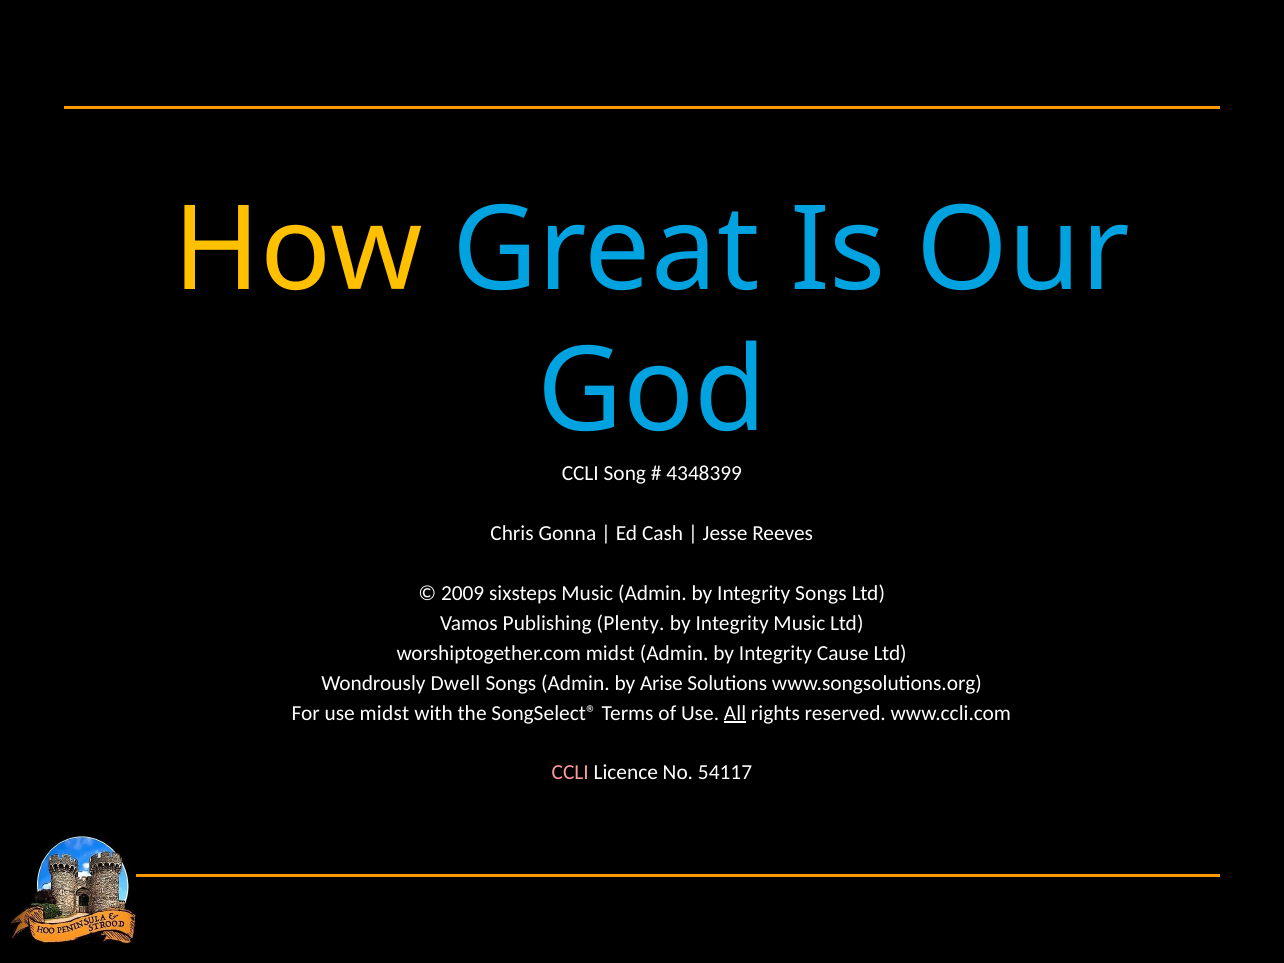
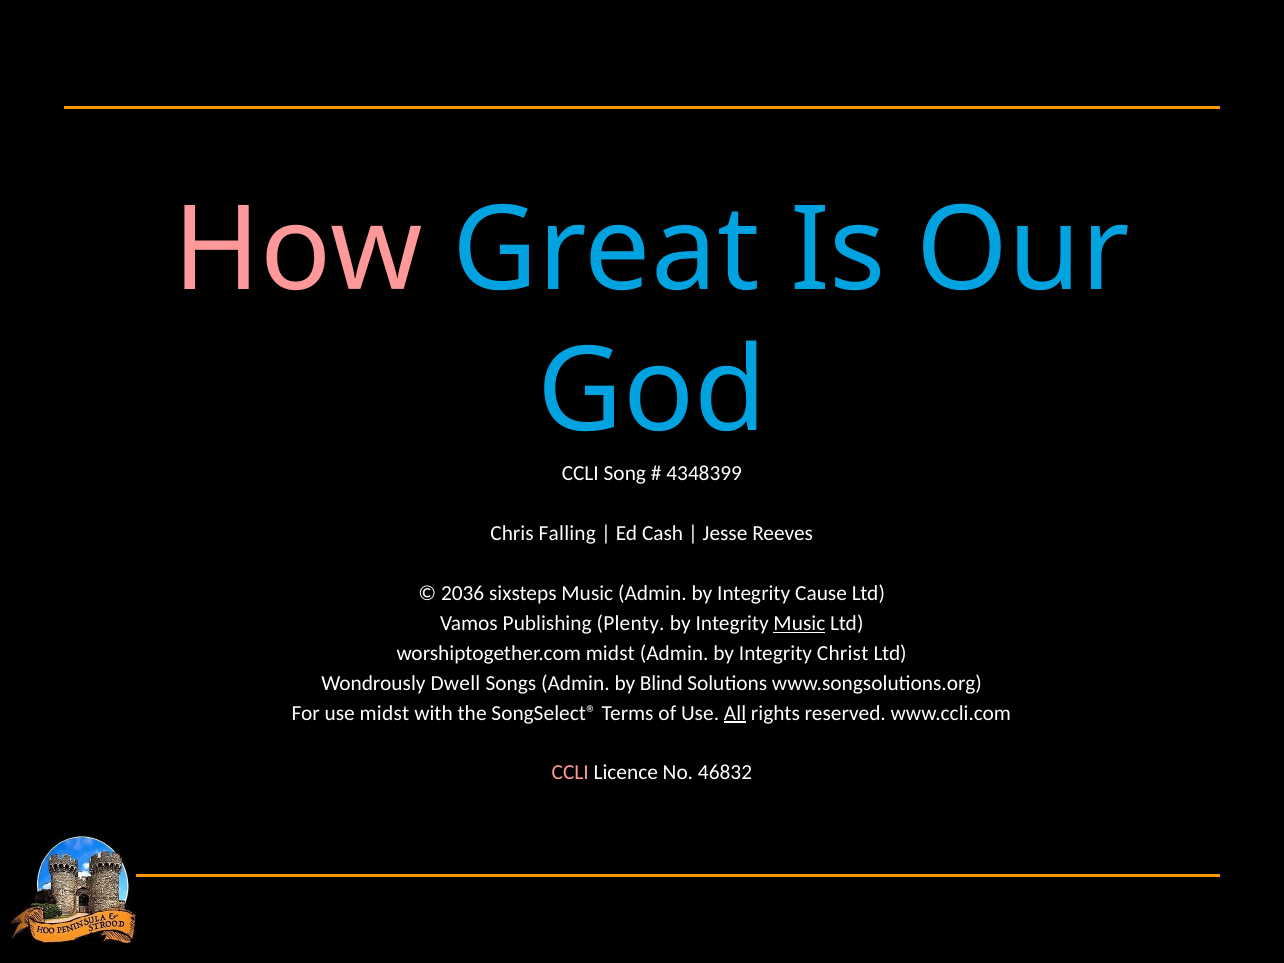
How colour: yellow -> pink (298, 251)
Gonna: Gonna -> Falling (567, 533)
2009: 2009 -> 2036 (463, 593)
Integrity Songs: Songs -> Cause (821, 593)
Music underline: none -> present (799, 623)
Cause: Cause -> Christ (843, 653)
Arise: Arise -> Blind (661, 683)
54117: 54117 -> 46832 (725, 773)
